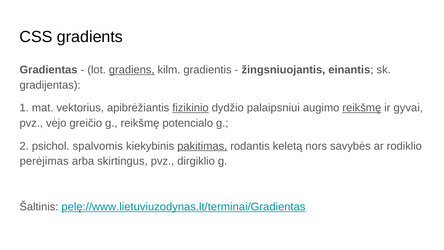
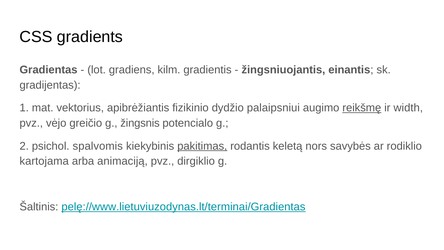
gradiens underline: present -> none (132, 70)
fizikinio underline: present -> none (190, 108)
gyvai: gyvai -> width (408, 108)
g reikšmę: reikšmę -> žingsnis (140, 123)
perėjimas: perėjimas -> kartojama (44, 161)
skirtingus: skirtingus -> animaciją (122, 161)
